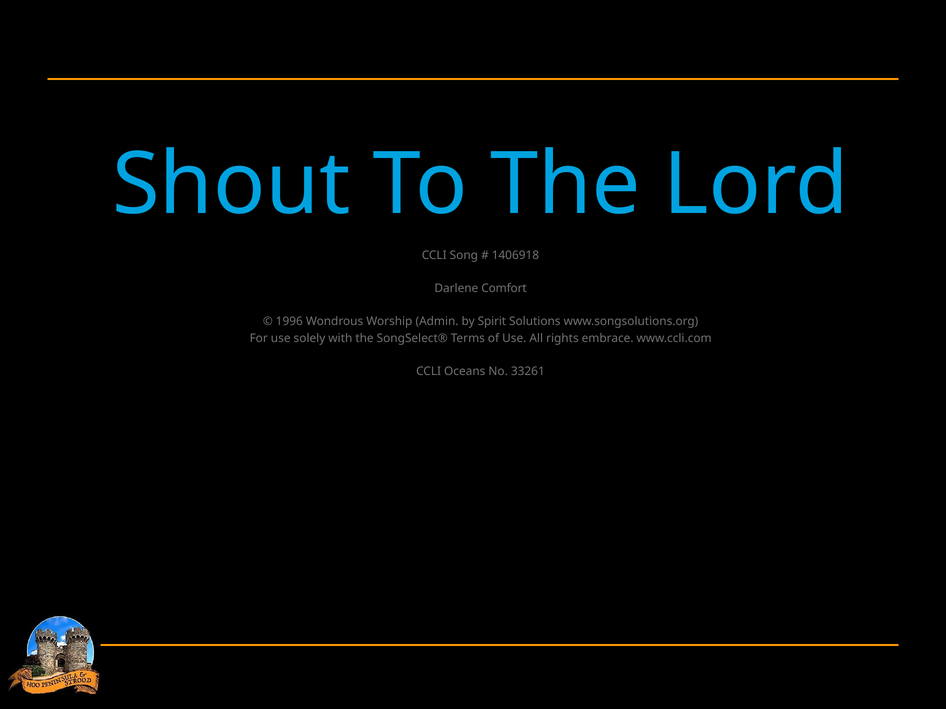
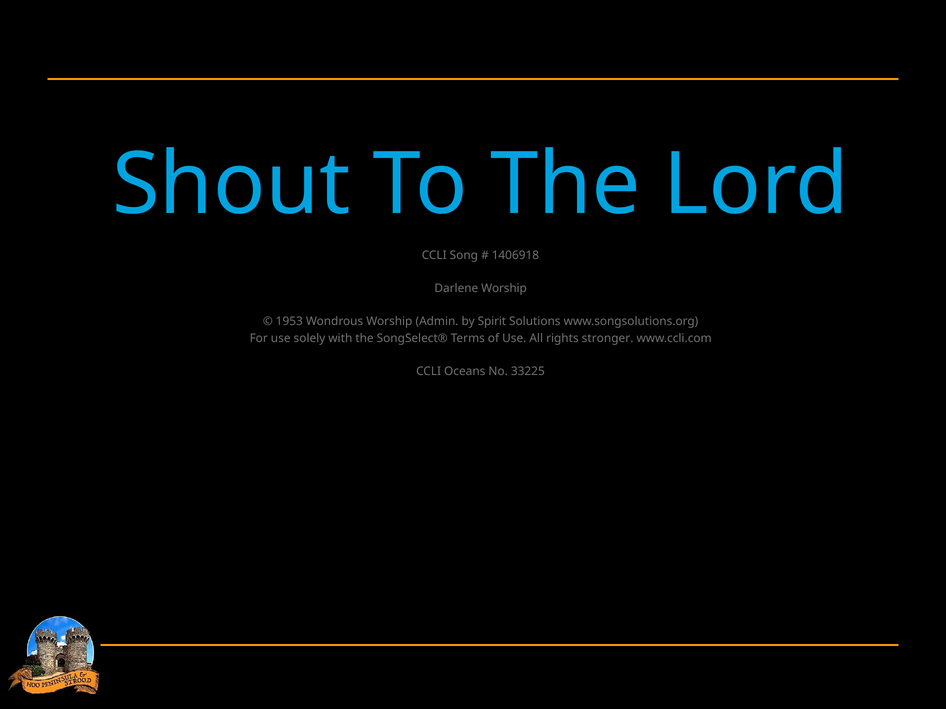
Darlene Comfort: Comfort -> Worship (504, 289)
1996: 1996 -> 1953 (289, 322)
embrace: embrace -> stronger (608, 338)
33261: 33261 -> 33225 (528, 372)
